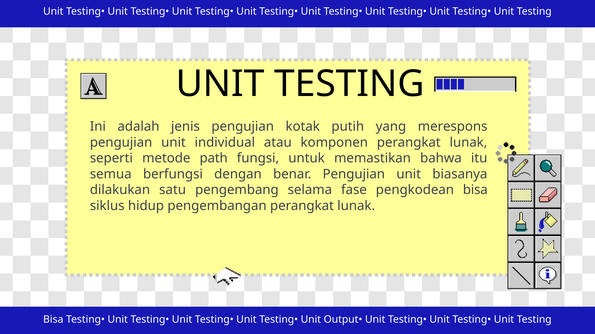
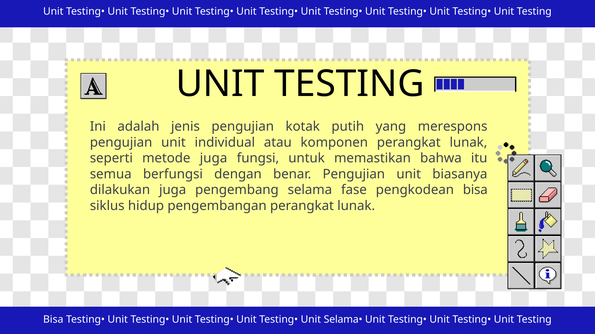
metode path: path -> juga (214, 159)
dilakukan satu: satu -> juga (173, 190)
Output•: Output• -> Selama• (343, 320)
